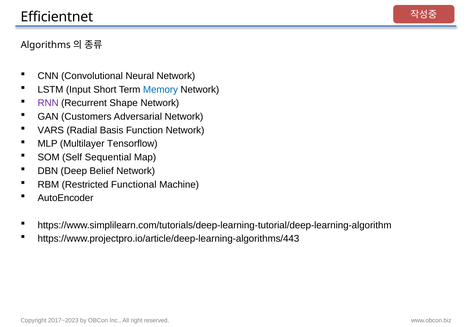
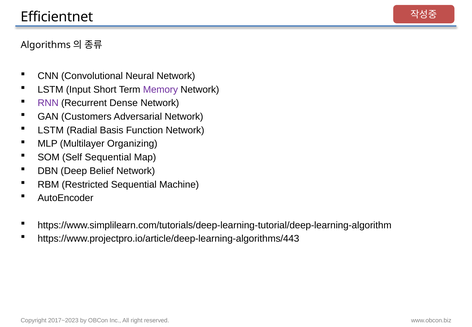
Memory colour: blue -> purple (160, 89)
Shape: Shape -> Dense (124, 103)
VARS: VARS -> LSTM (51, 130)
Tensorflow: Tensorflow -> Organizing (132, 144)
Restricted Functional: Functional -> Sequential (134, 184)
